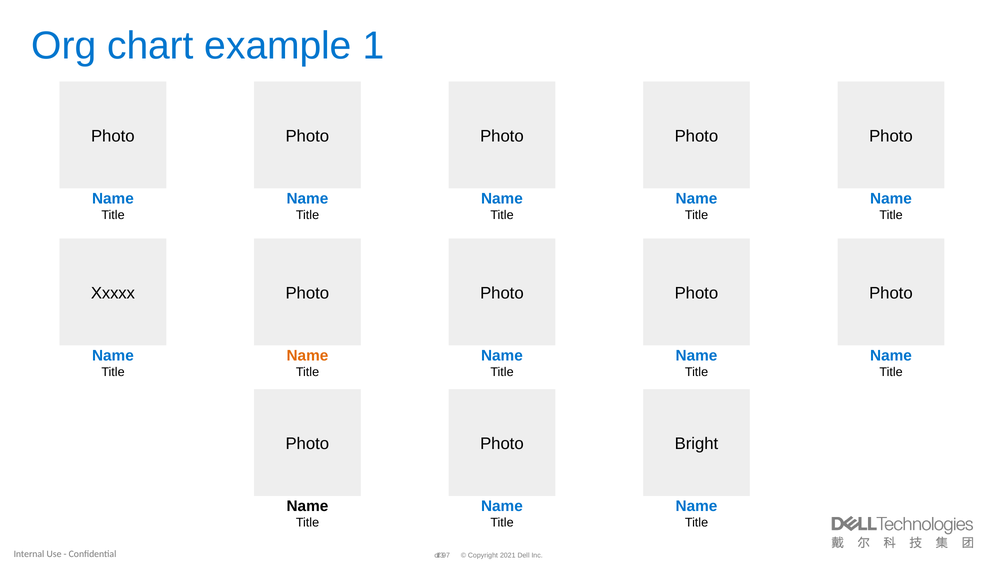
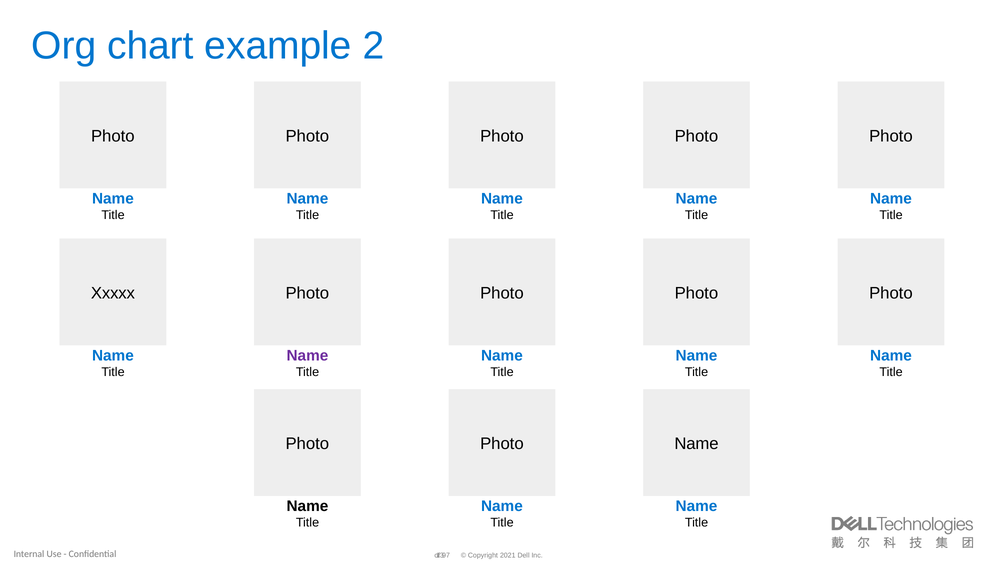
1: 1 -> 2 (373, 46)
Name colour: orange -> purple (307, 355)
Bright: Bright -> Name (697, 444)
